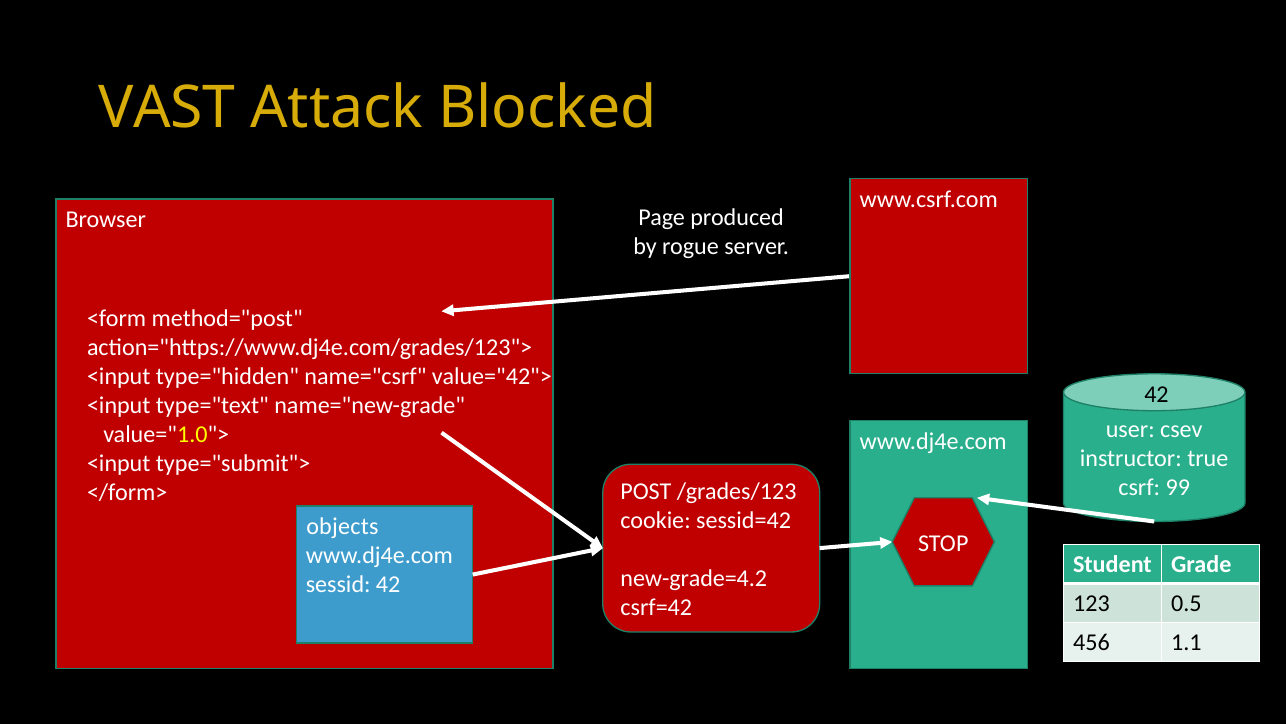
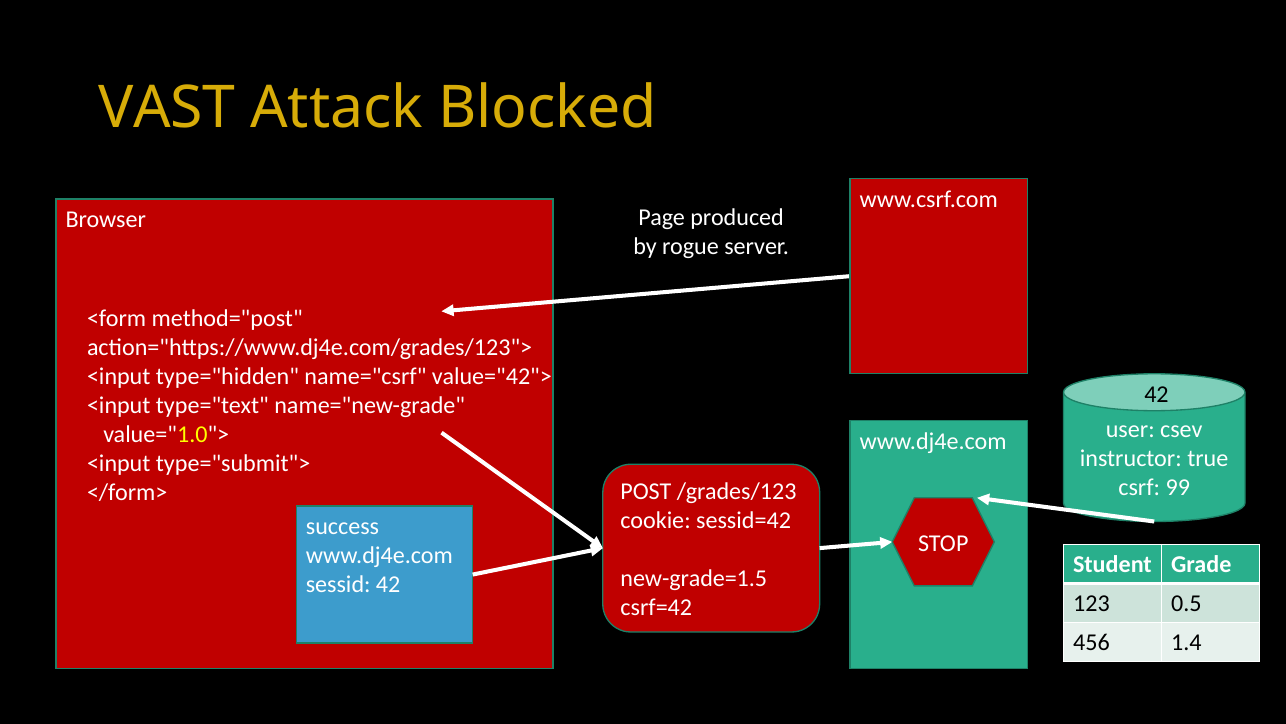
objects: objects -> success (342, 526)
new-grade=4.2: new-grade=4.2 -> new-grade=1.5 (694, 578)
1.1: 1.1 -> 1.4 (1186, 642)
